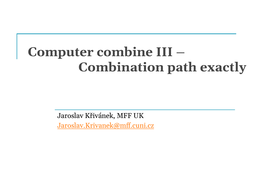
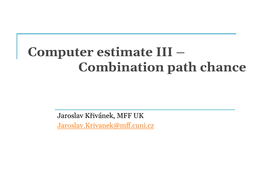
combine: combine -> estimate (125, 52)
exactly: exactly -> chance (223, 67)
